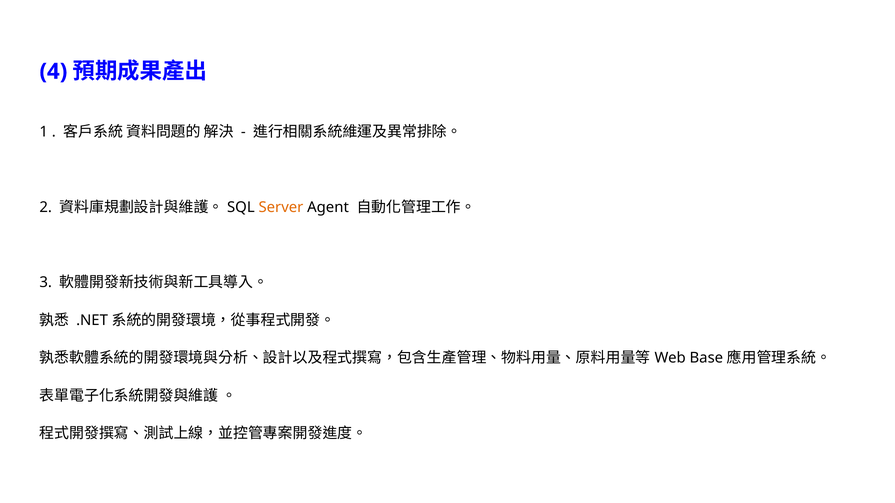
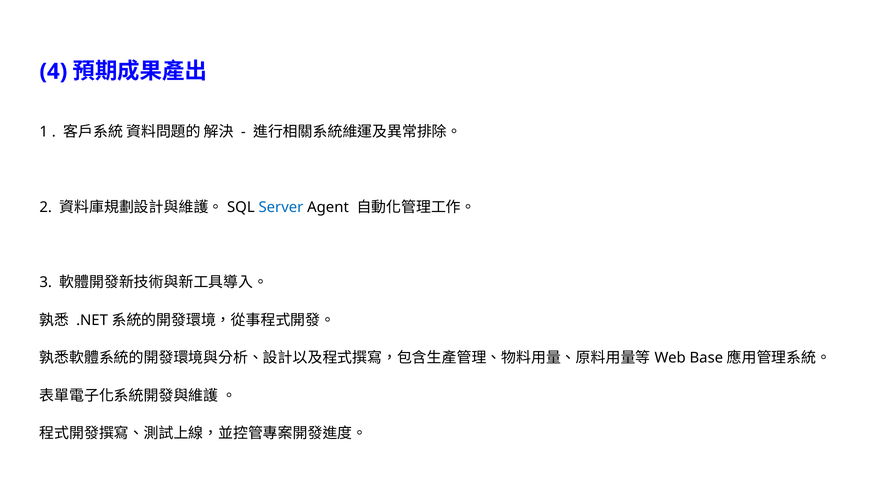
Server colour: orange -> blue (281, 207)
